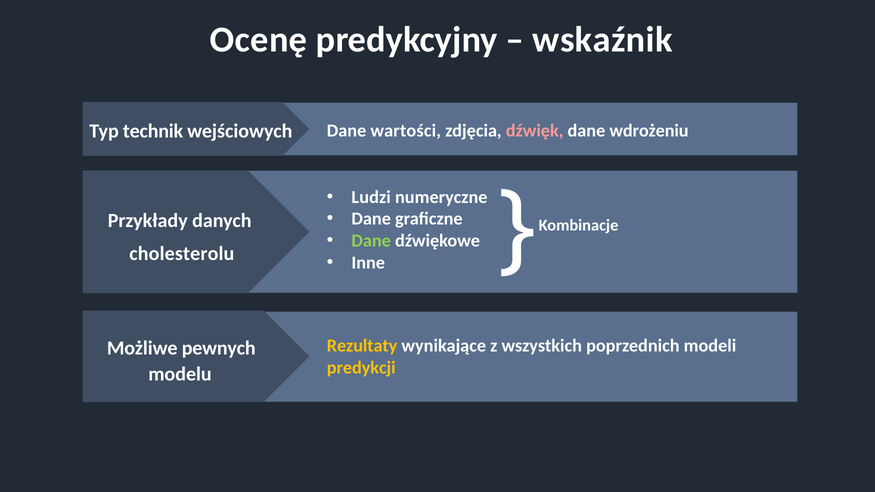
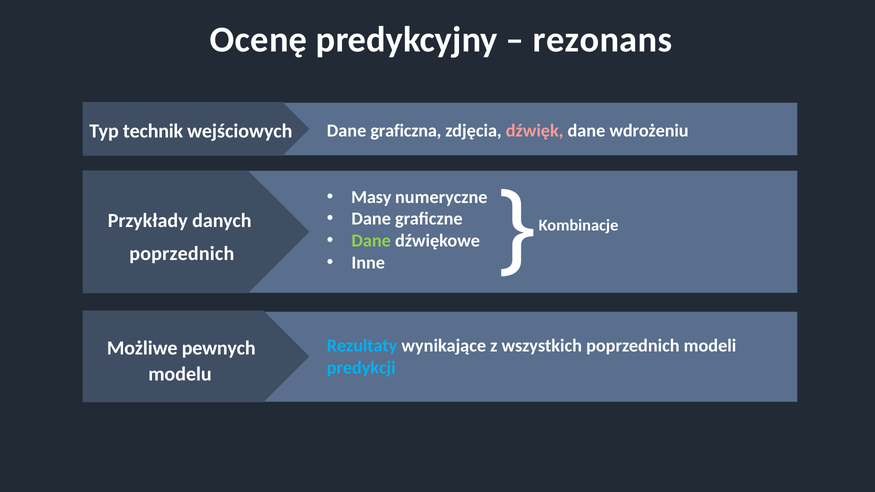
wskaźnik: wskaźnik -> rezonans (603, 40)
wartości: wartości -> graficzna (406, 131)
Ludzi: Ludzi -> Masy (371, 197)
cholesterolu: cholesterolu -> poprzednich (182, 254)
Rezultaty colour: yellow -> light blue (362, 346)
predykcji colour: yellow -> light blue (361, 368)
